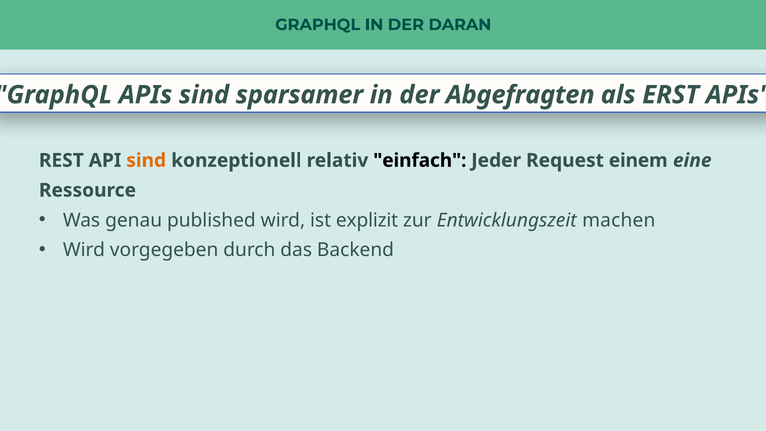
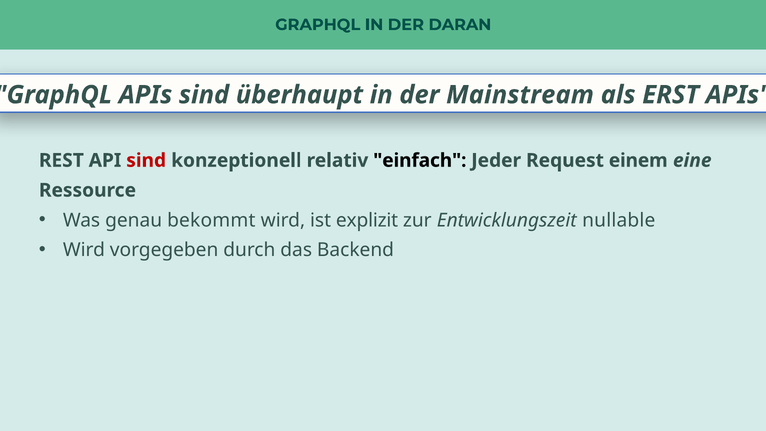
sparsamer: sparsamer -> überhaupt (299, 95)
Abgefragten: Abgefragten -> Mainstream (520, 95)
sind colour: orange -> red (146, 160)
published: published -> bekommt (211, 220)
machen: machen -> nullable (619, 220)
